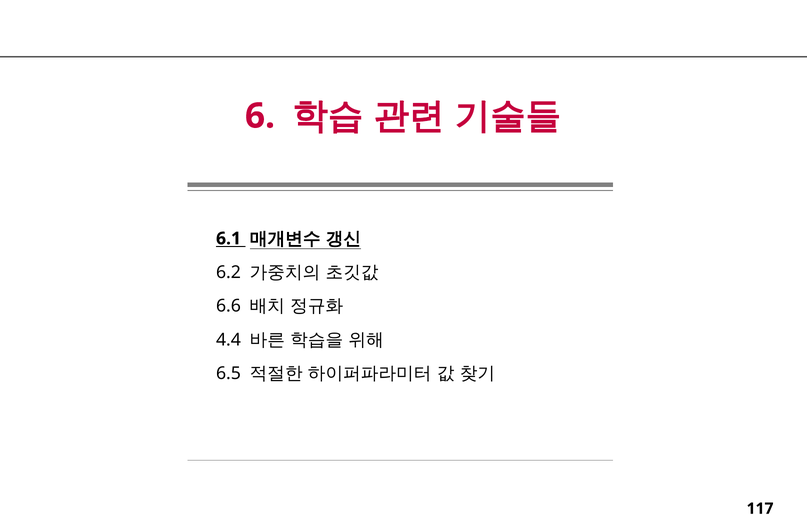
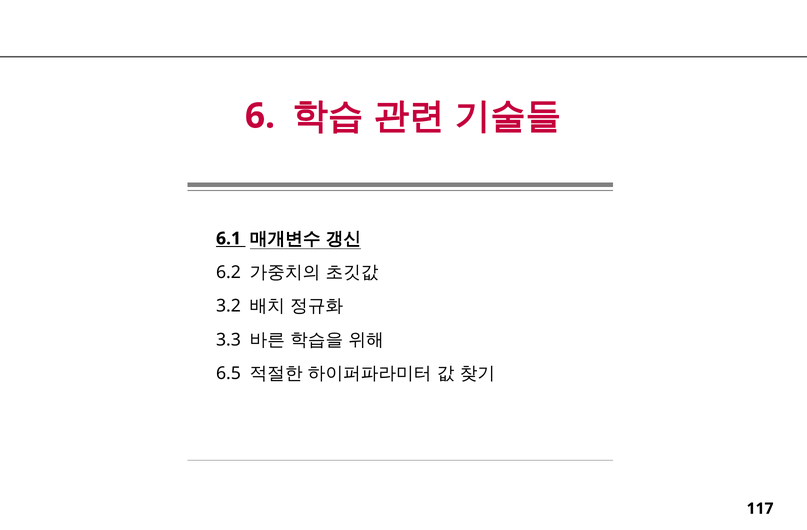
6.6: 6.6 -> 3.2 (228, 306)
4.4: 4.4 -> 3.3 (228, 340)
